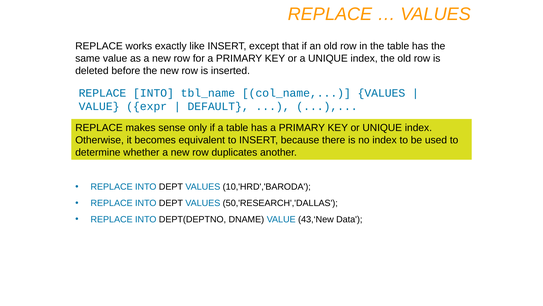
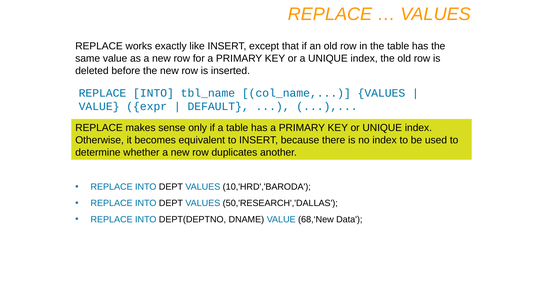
43,‘New: 43,‘New -> 68,‘New (316, 219)
